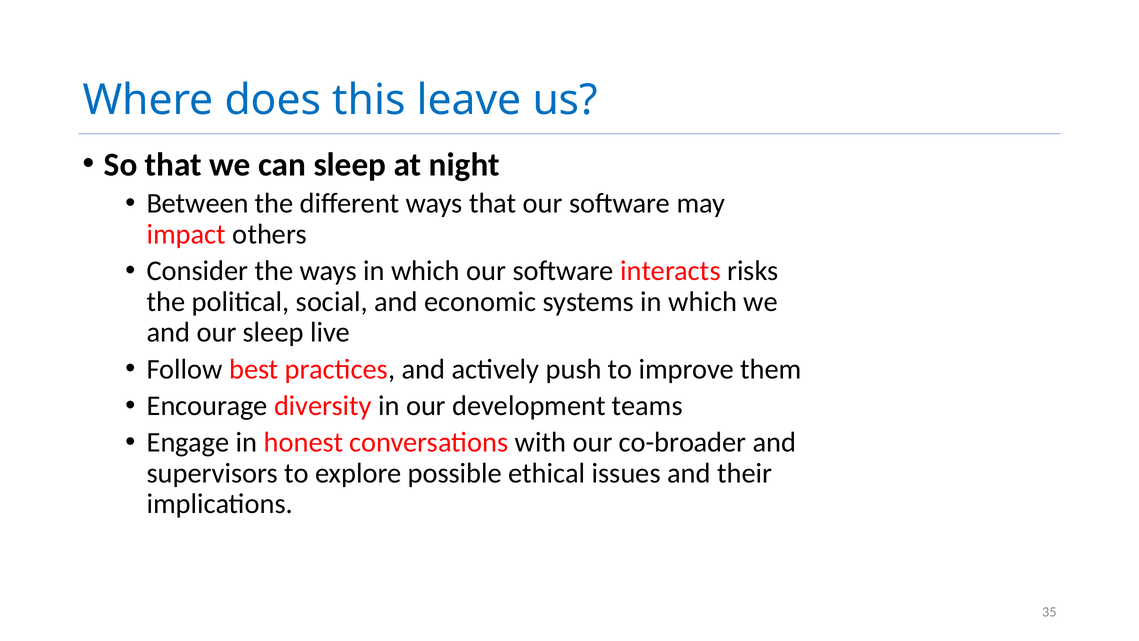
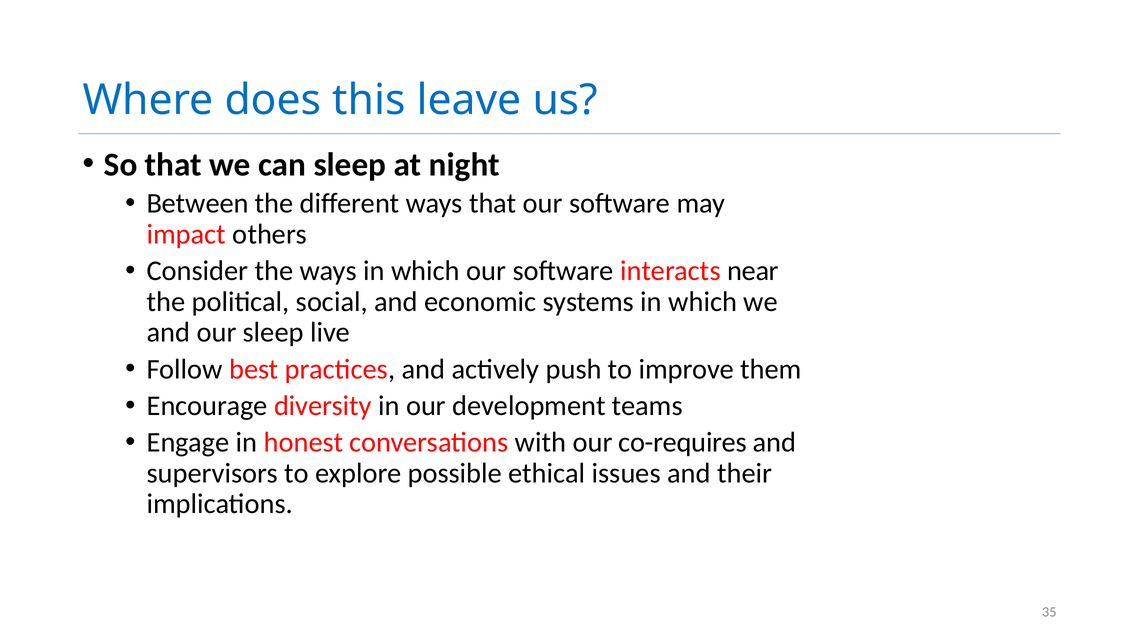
risks: risks -> near (753, 271)
co-broader: co-broader -> co-requires (683, 442)
